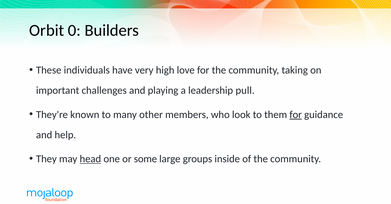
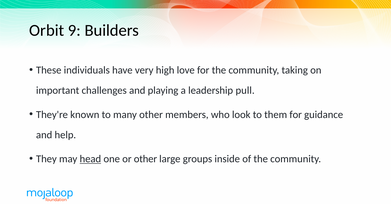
0: 0 -> 9 (74, 31)
for underline: present -> none (296, 115)
or some: some -> other (145, 159)
